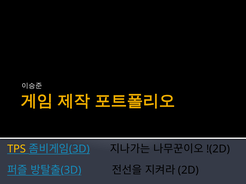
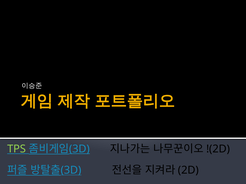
TPS colour: yellow -> light green (17, 149)
